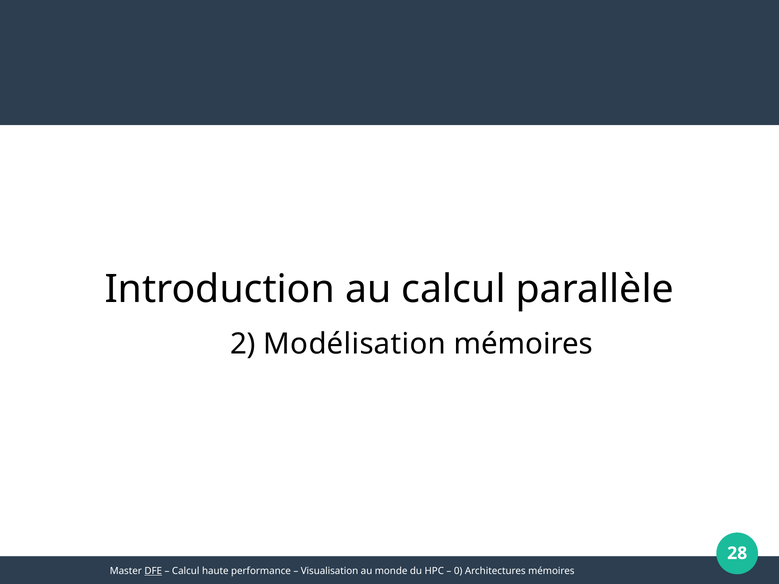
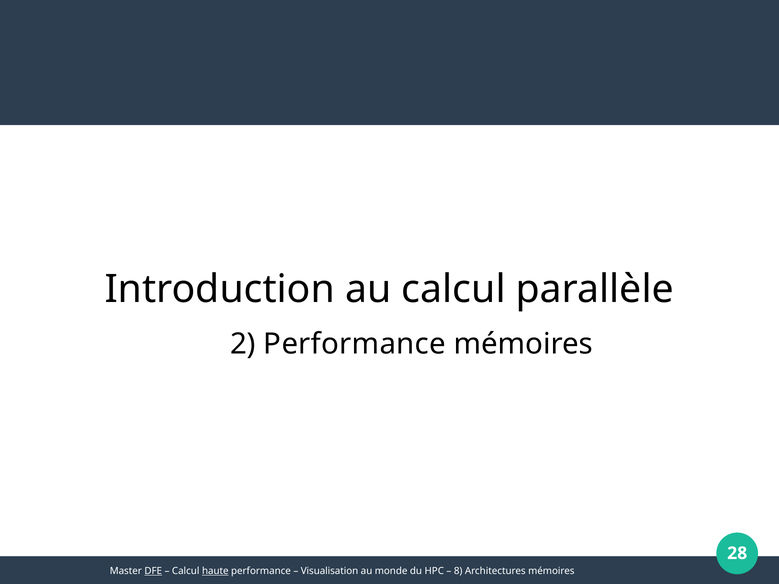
2 Modélisation: Modélisation -> Performance (355, 344)
haute underline: none -> present (215, 571)
0: 0 -> 8 (458, 571)
